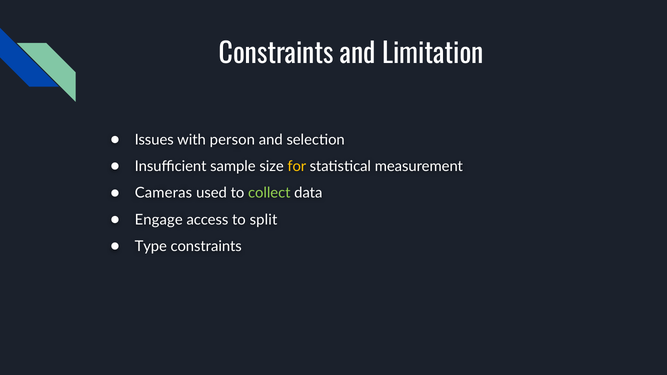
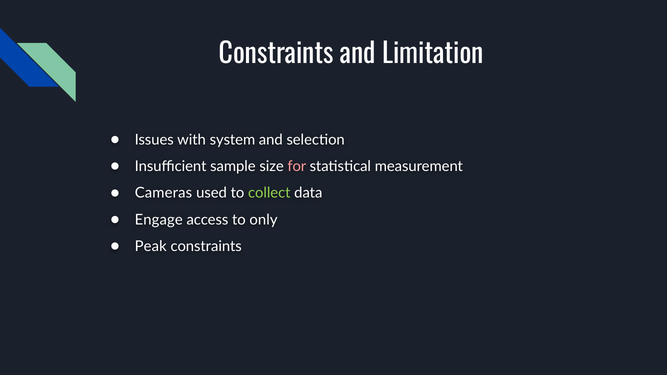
person: person -> system (232, 140)
for colour: yellow -> pink (297, 166)
split: split -> only (264, 220)
Type: Type -> Peak (151, 246)
